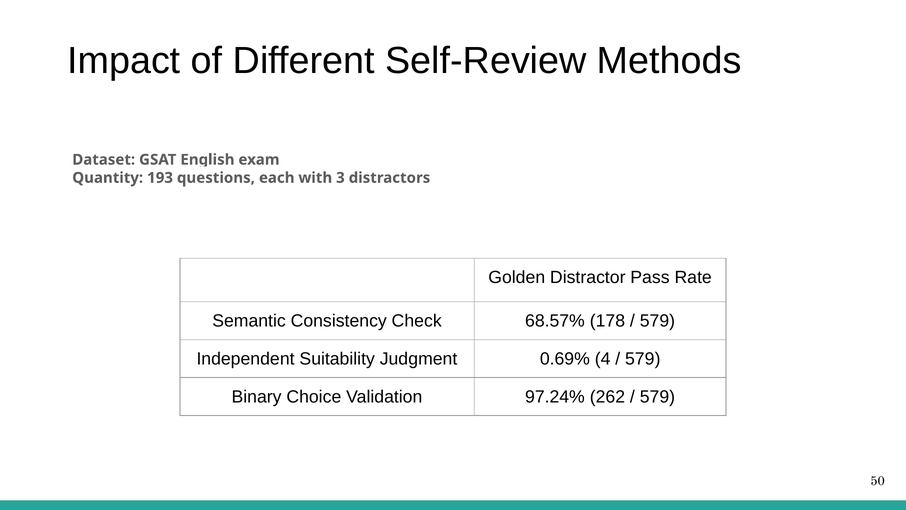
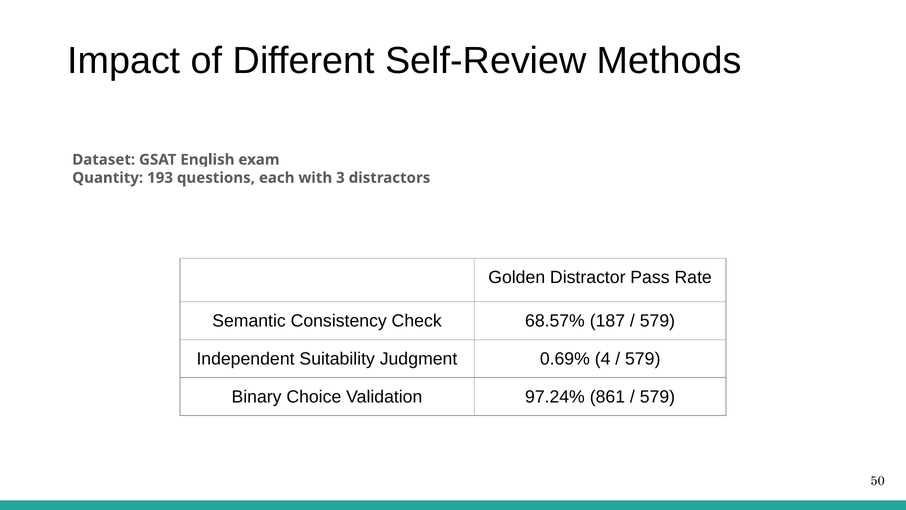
178: 178 -> 187 (607, 321)
262: 262 -> 861 (607, 397)
